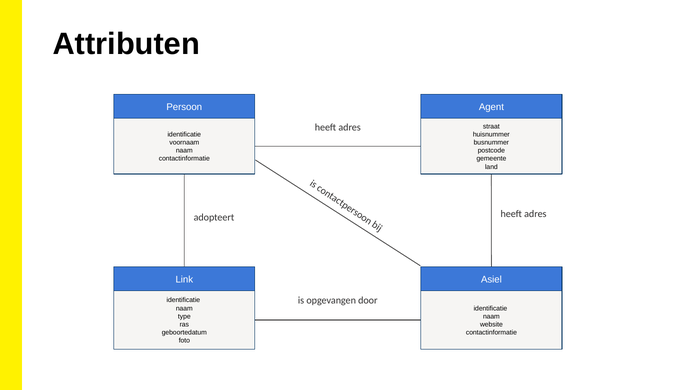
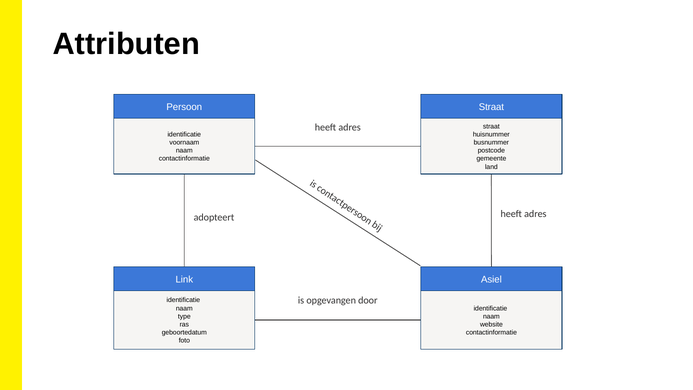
Agent: Agent -> Straat (491, 107)
